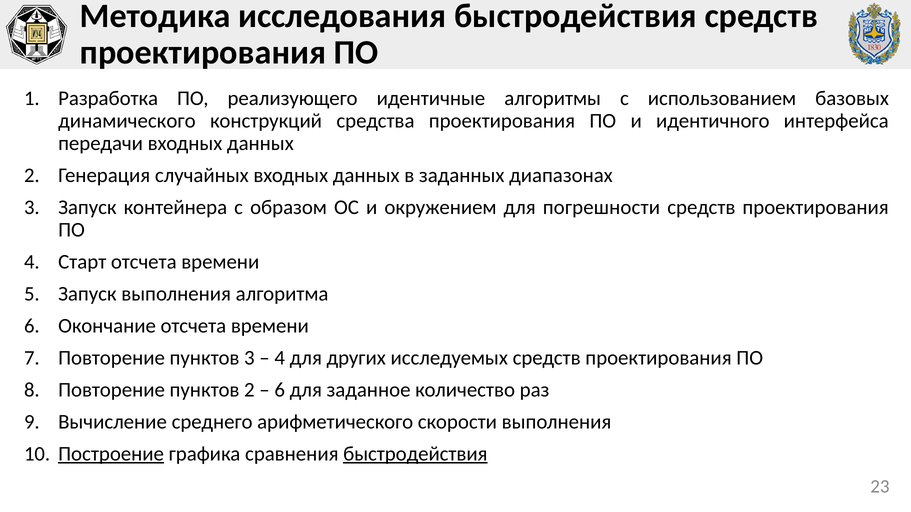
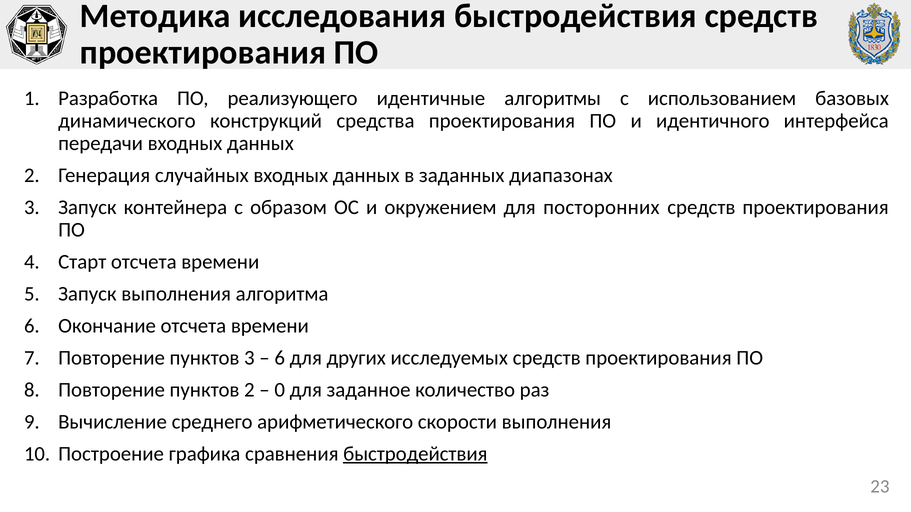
погрешности: погрешности -> посторонних (601, 207)
4: 4 -> 6 (280, 358)
6: 6 -> 0 (280, 390)
Построение underline: present -> none (111, 454)
